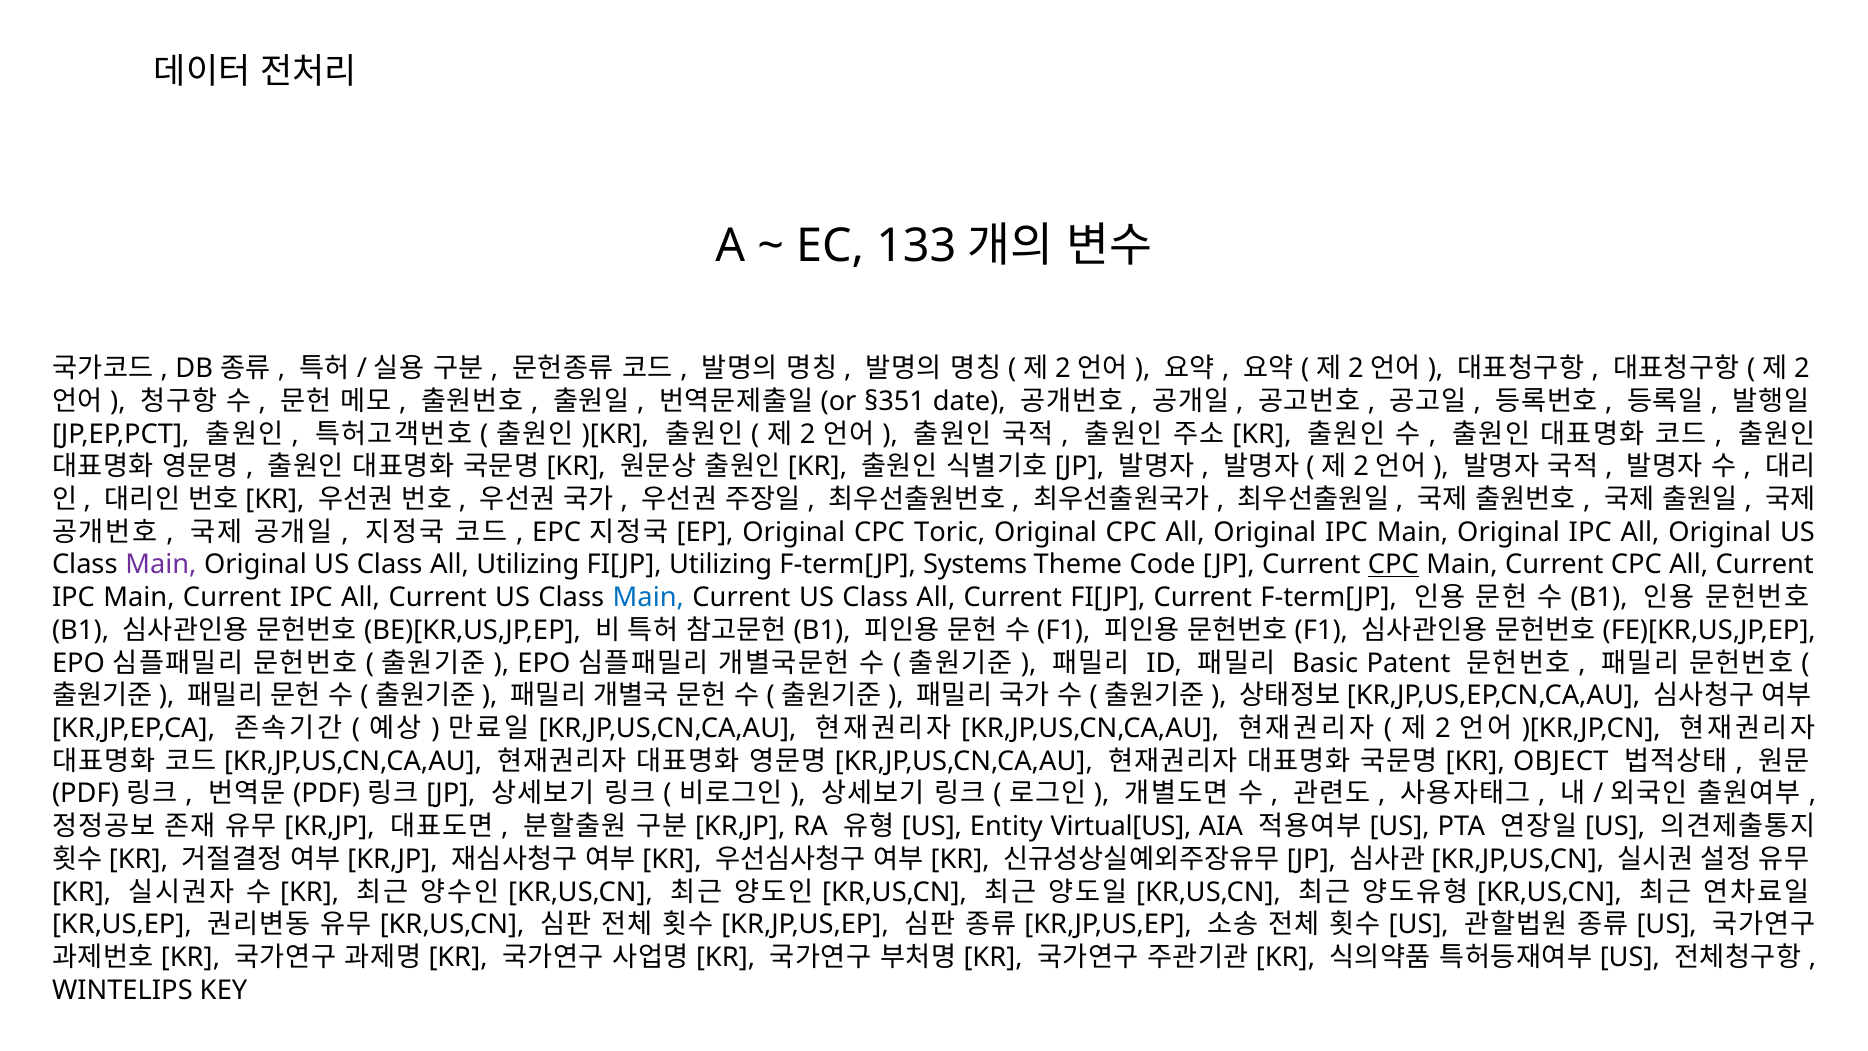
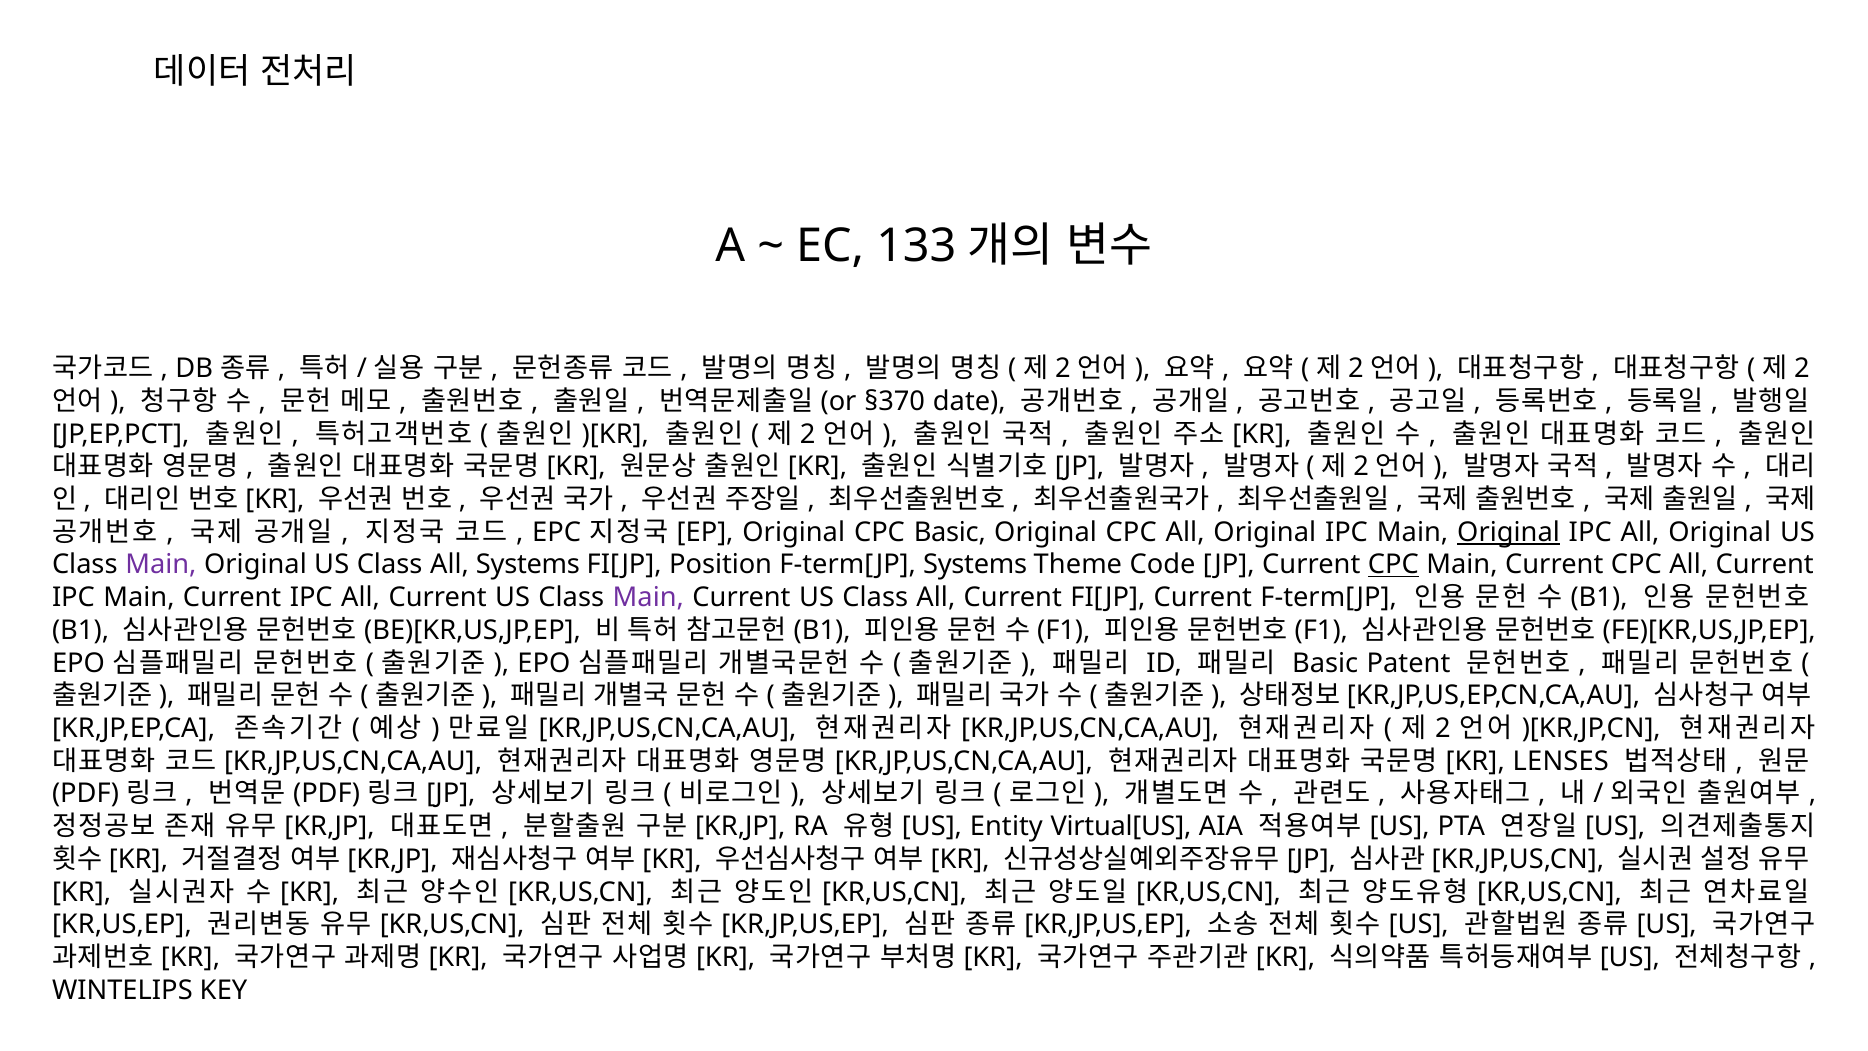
§351: §351 -> §370 (895, 401)
CPC Toric: Toric -> Basic (950, 532)
Original underline: none -> present (1509, 532)
All Utilizing: Utilizing -> Systems (528, 565)
FI[JP Utilizing: Utilizing -> Position (721, 565)
Main colour: blue -> purple (648, 597)
OBJECT: OBJECT -> LENSES (1561, 761)
